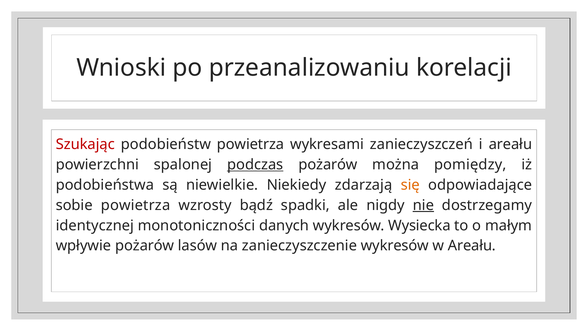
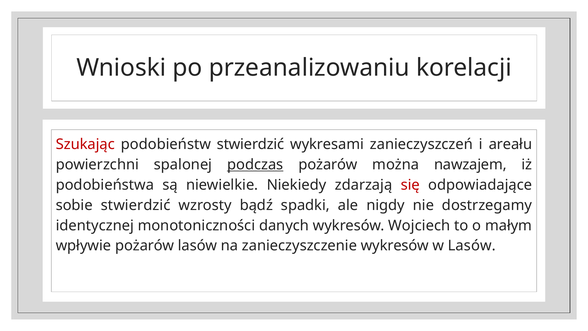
podobieństw powietrza: powietrza -> stwierdzić (251, 144)
pomiędzy: pomiędzy -> nawzajem (470, 164)
się colour: orange -> red (410, 185)
sobie powietrza: powietrza -> stwierdzić (136, 205)
nie underline: present -> none (423, 205)
Wysiecka: Wysiecka -> Wojciech (419, 225)
w Areału: Areału -> Lasów (472, 246)
